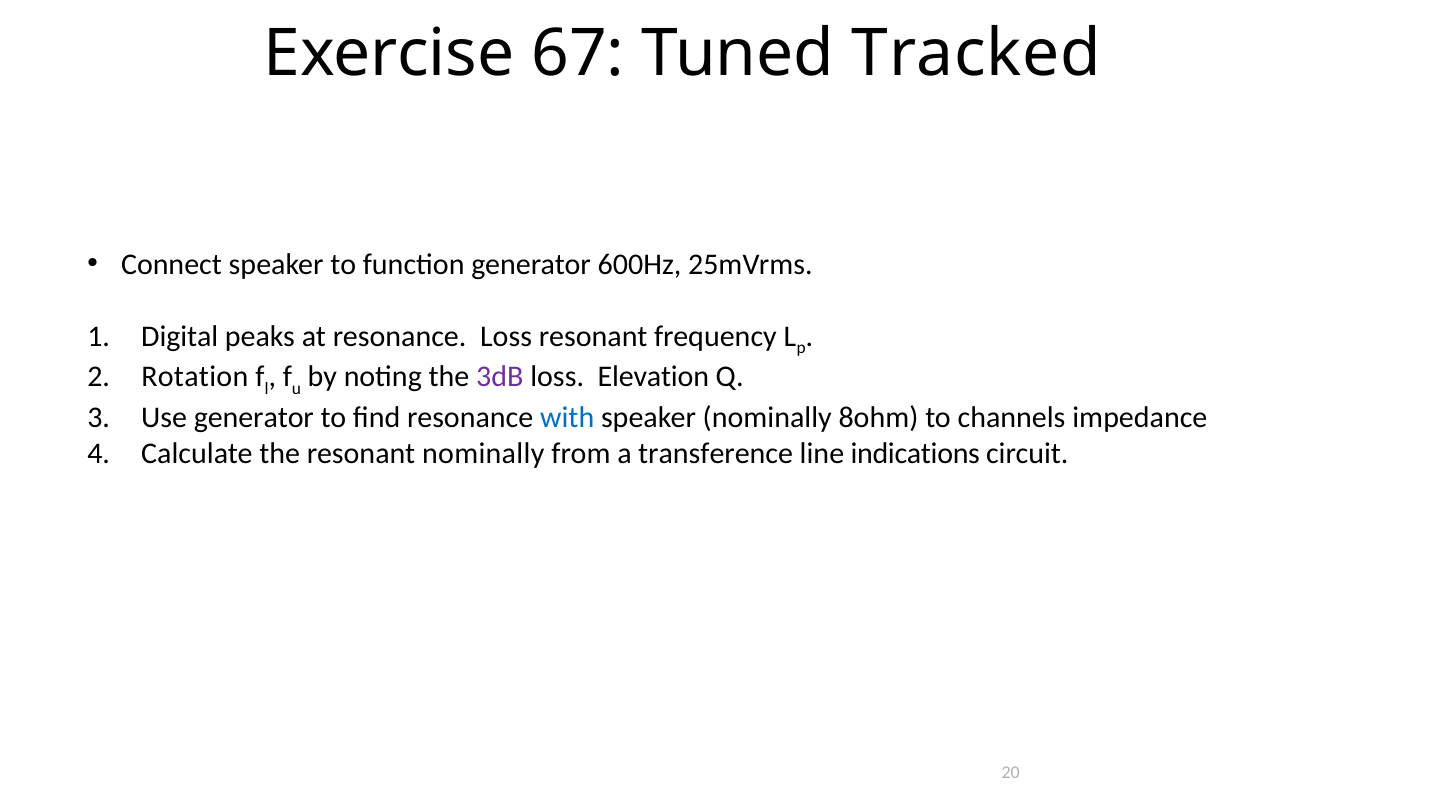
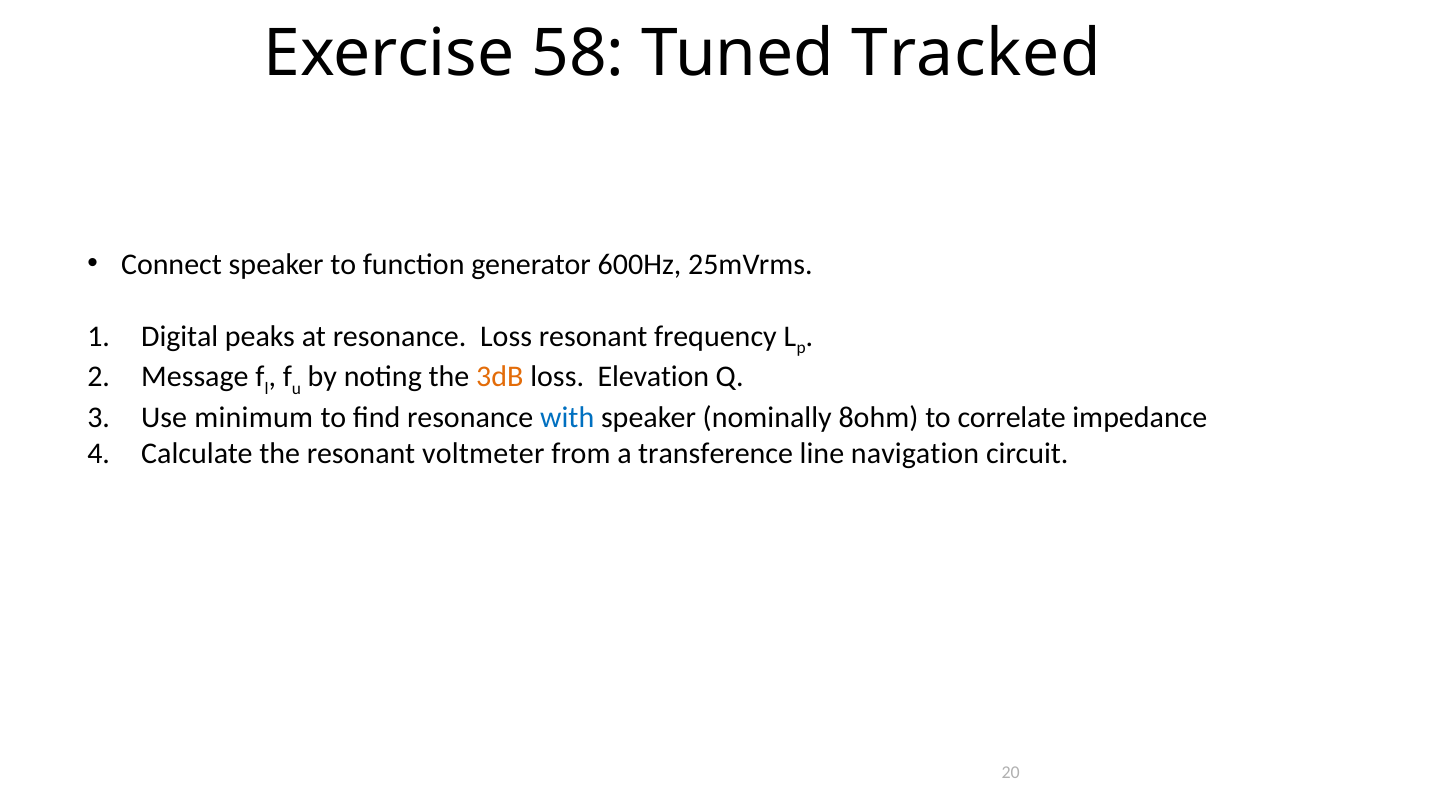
67: 67 -> 58 (578, 54)
Rotation: Rotation -> Message (195, 377)
3dB colour: purple -> orange (500, 377)
Use generator: generator -> minimum (254, 418)
channels: channels -> correlate (1012, 418)
resonant nominally: nominally -> voltmeter (483, 454)
indications: indications -> navigation (915, 454)
